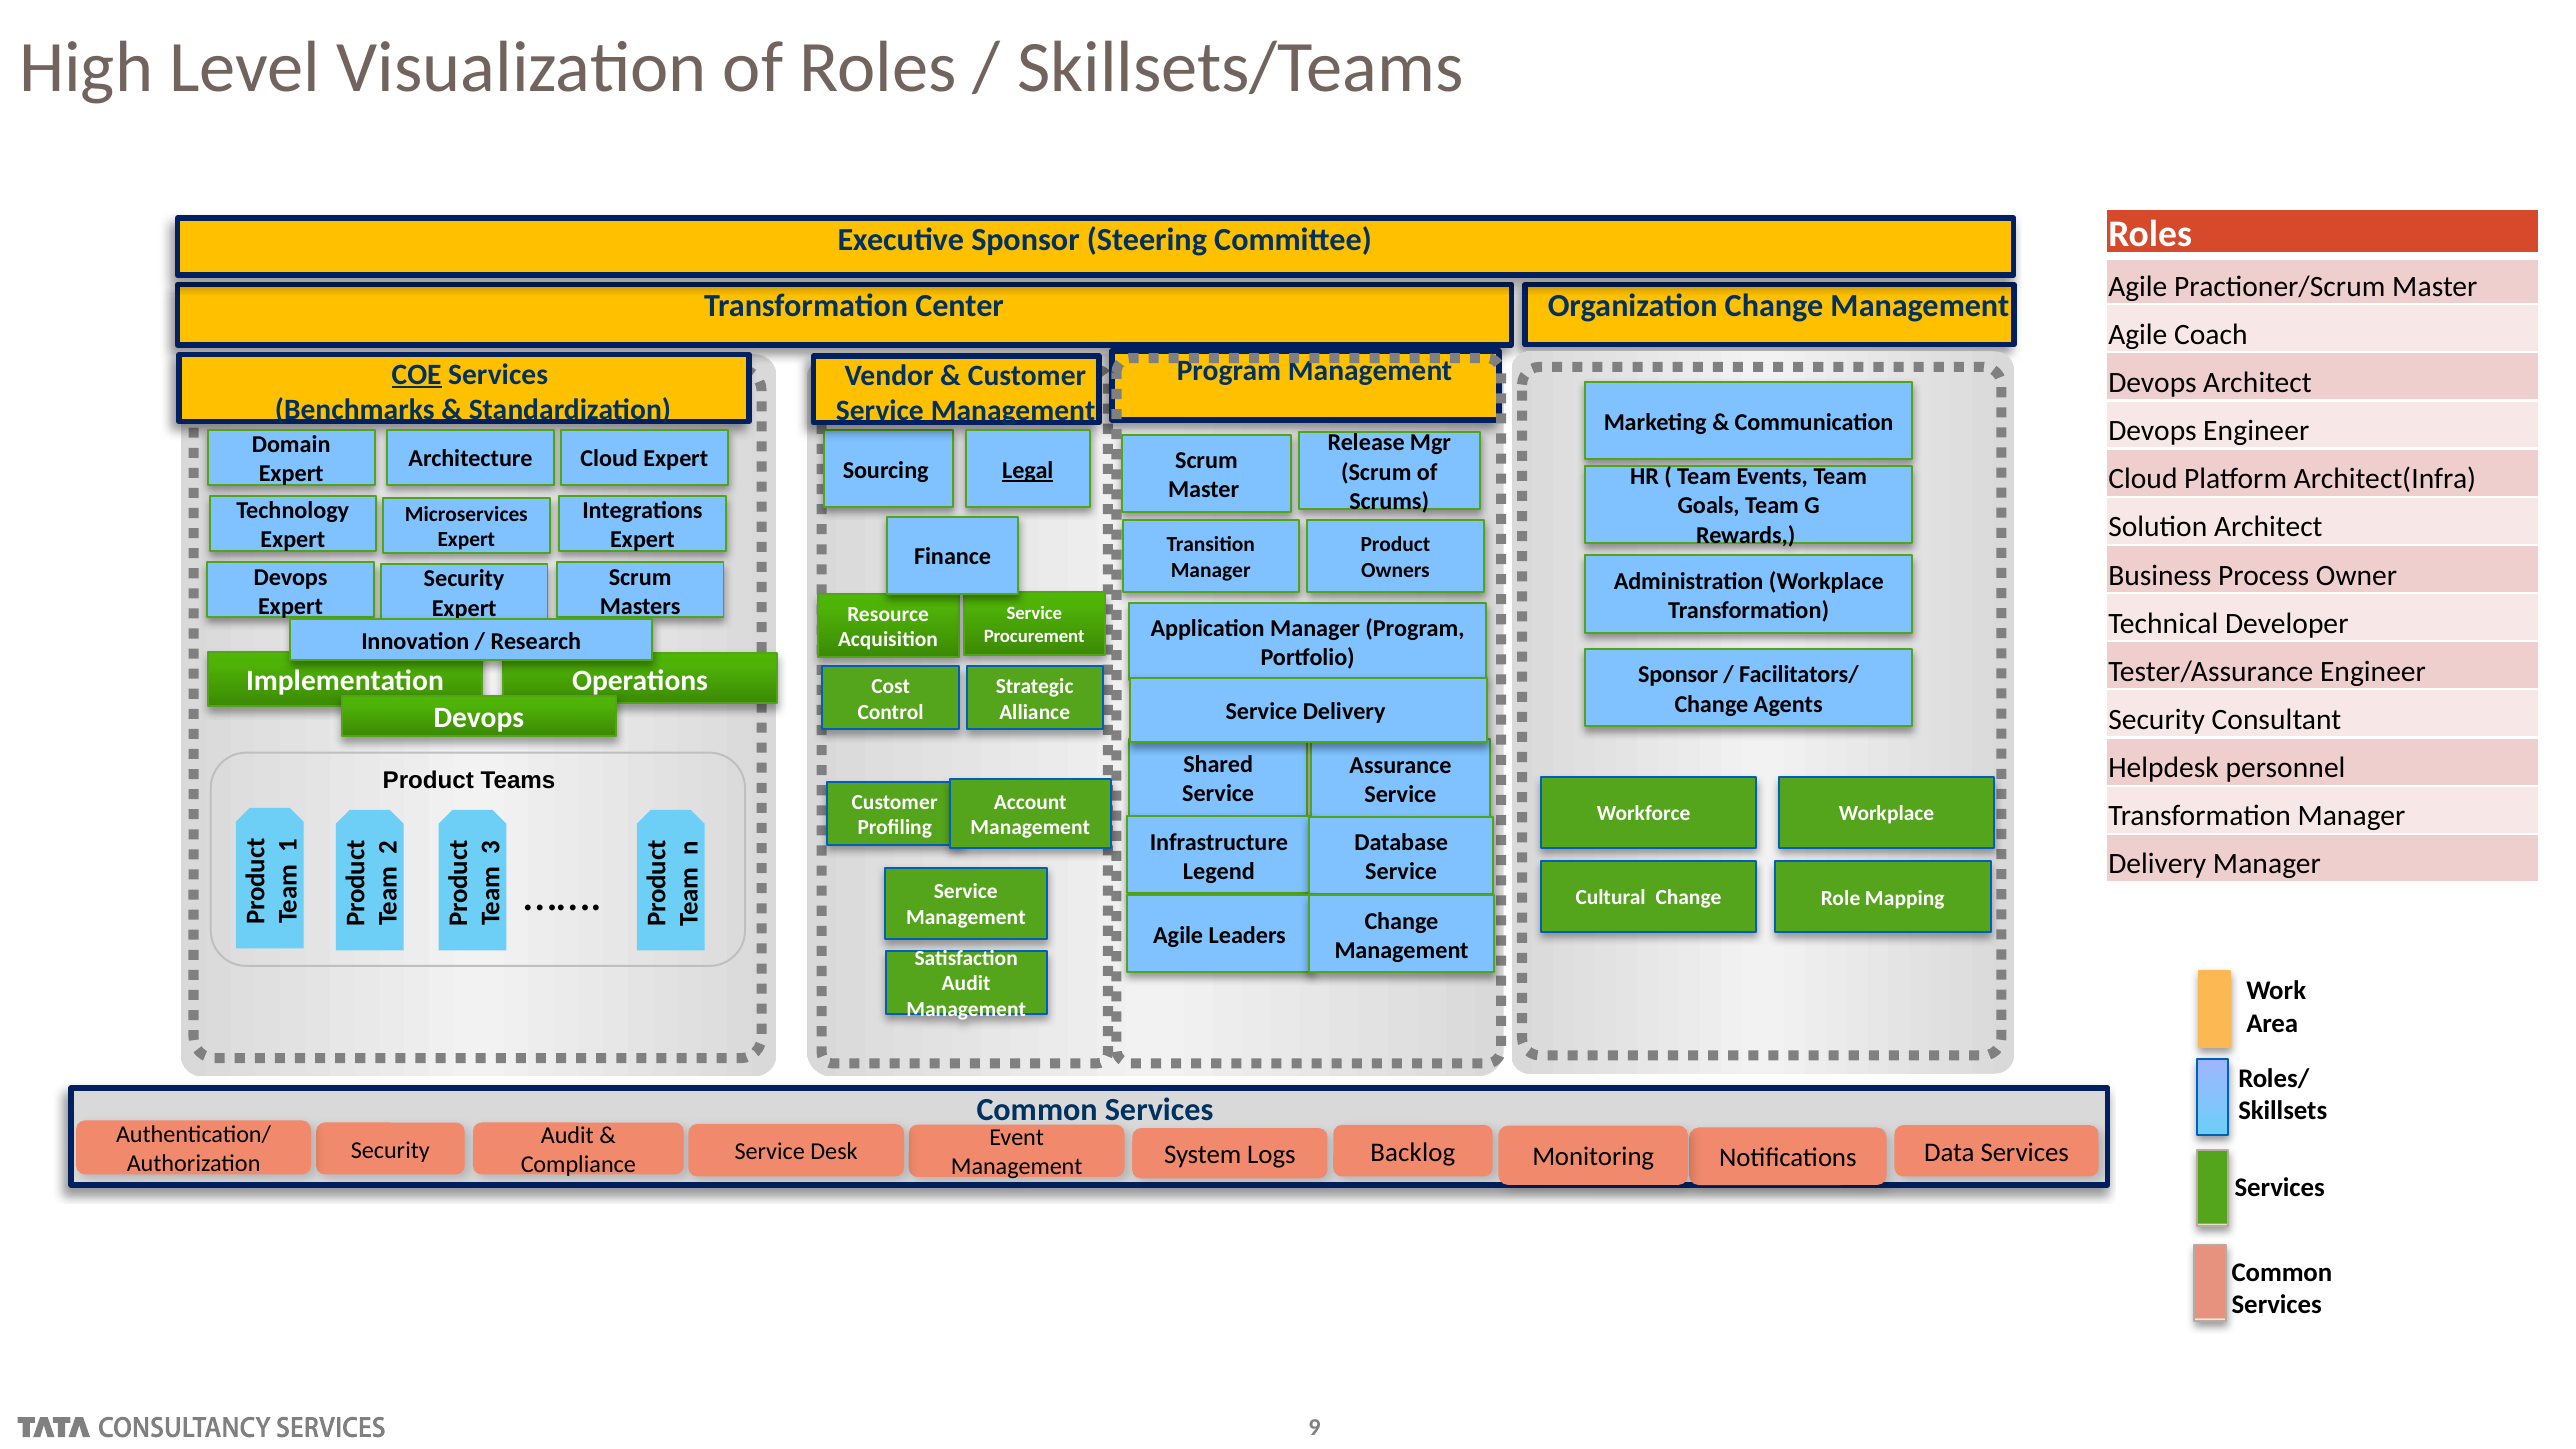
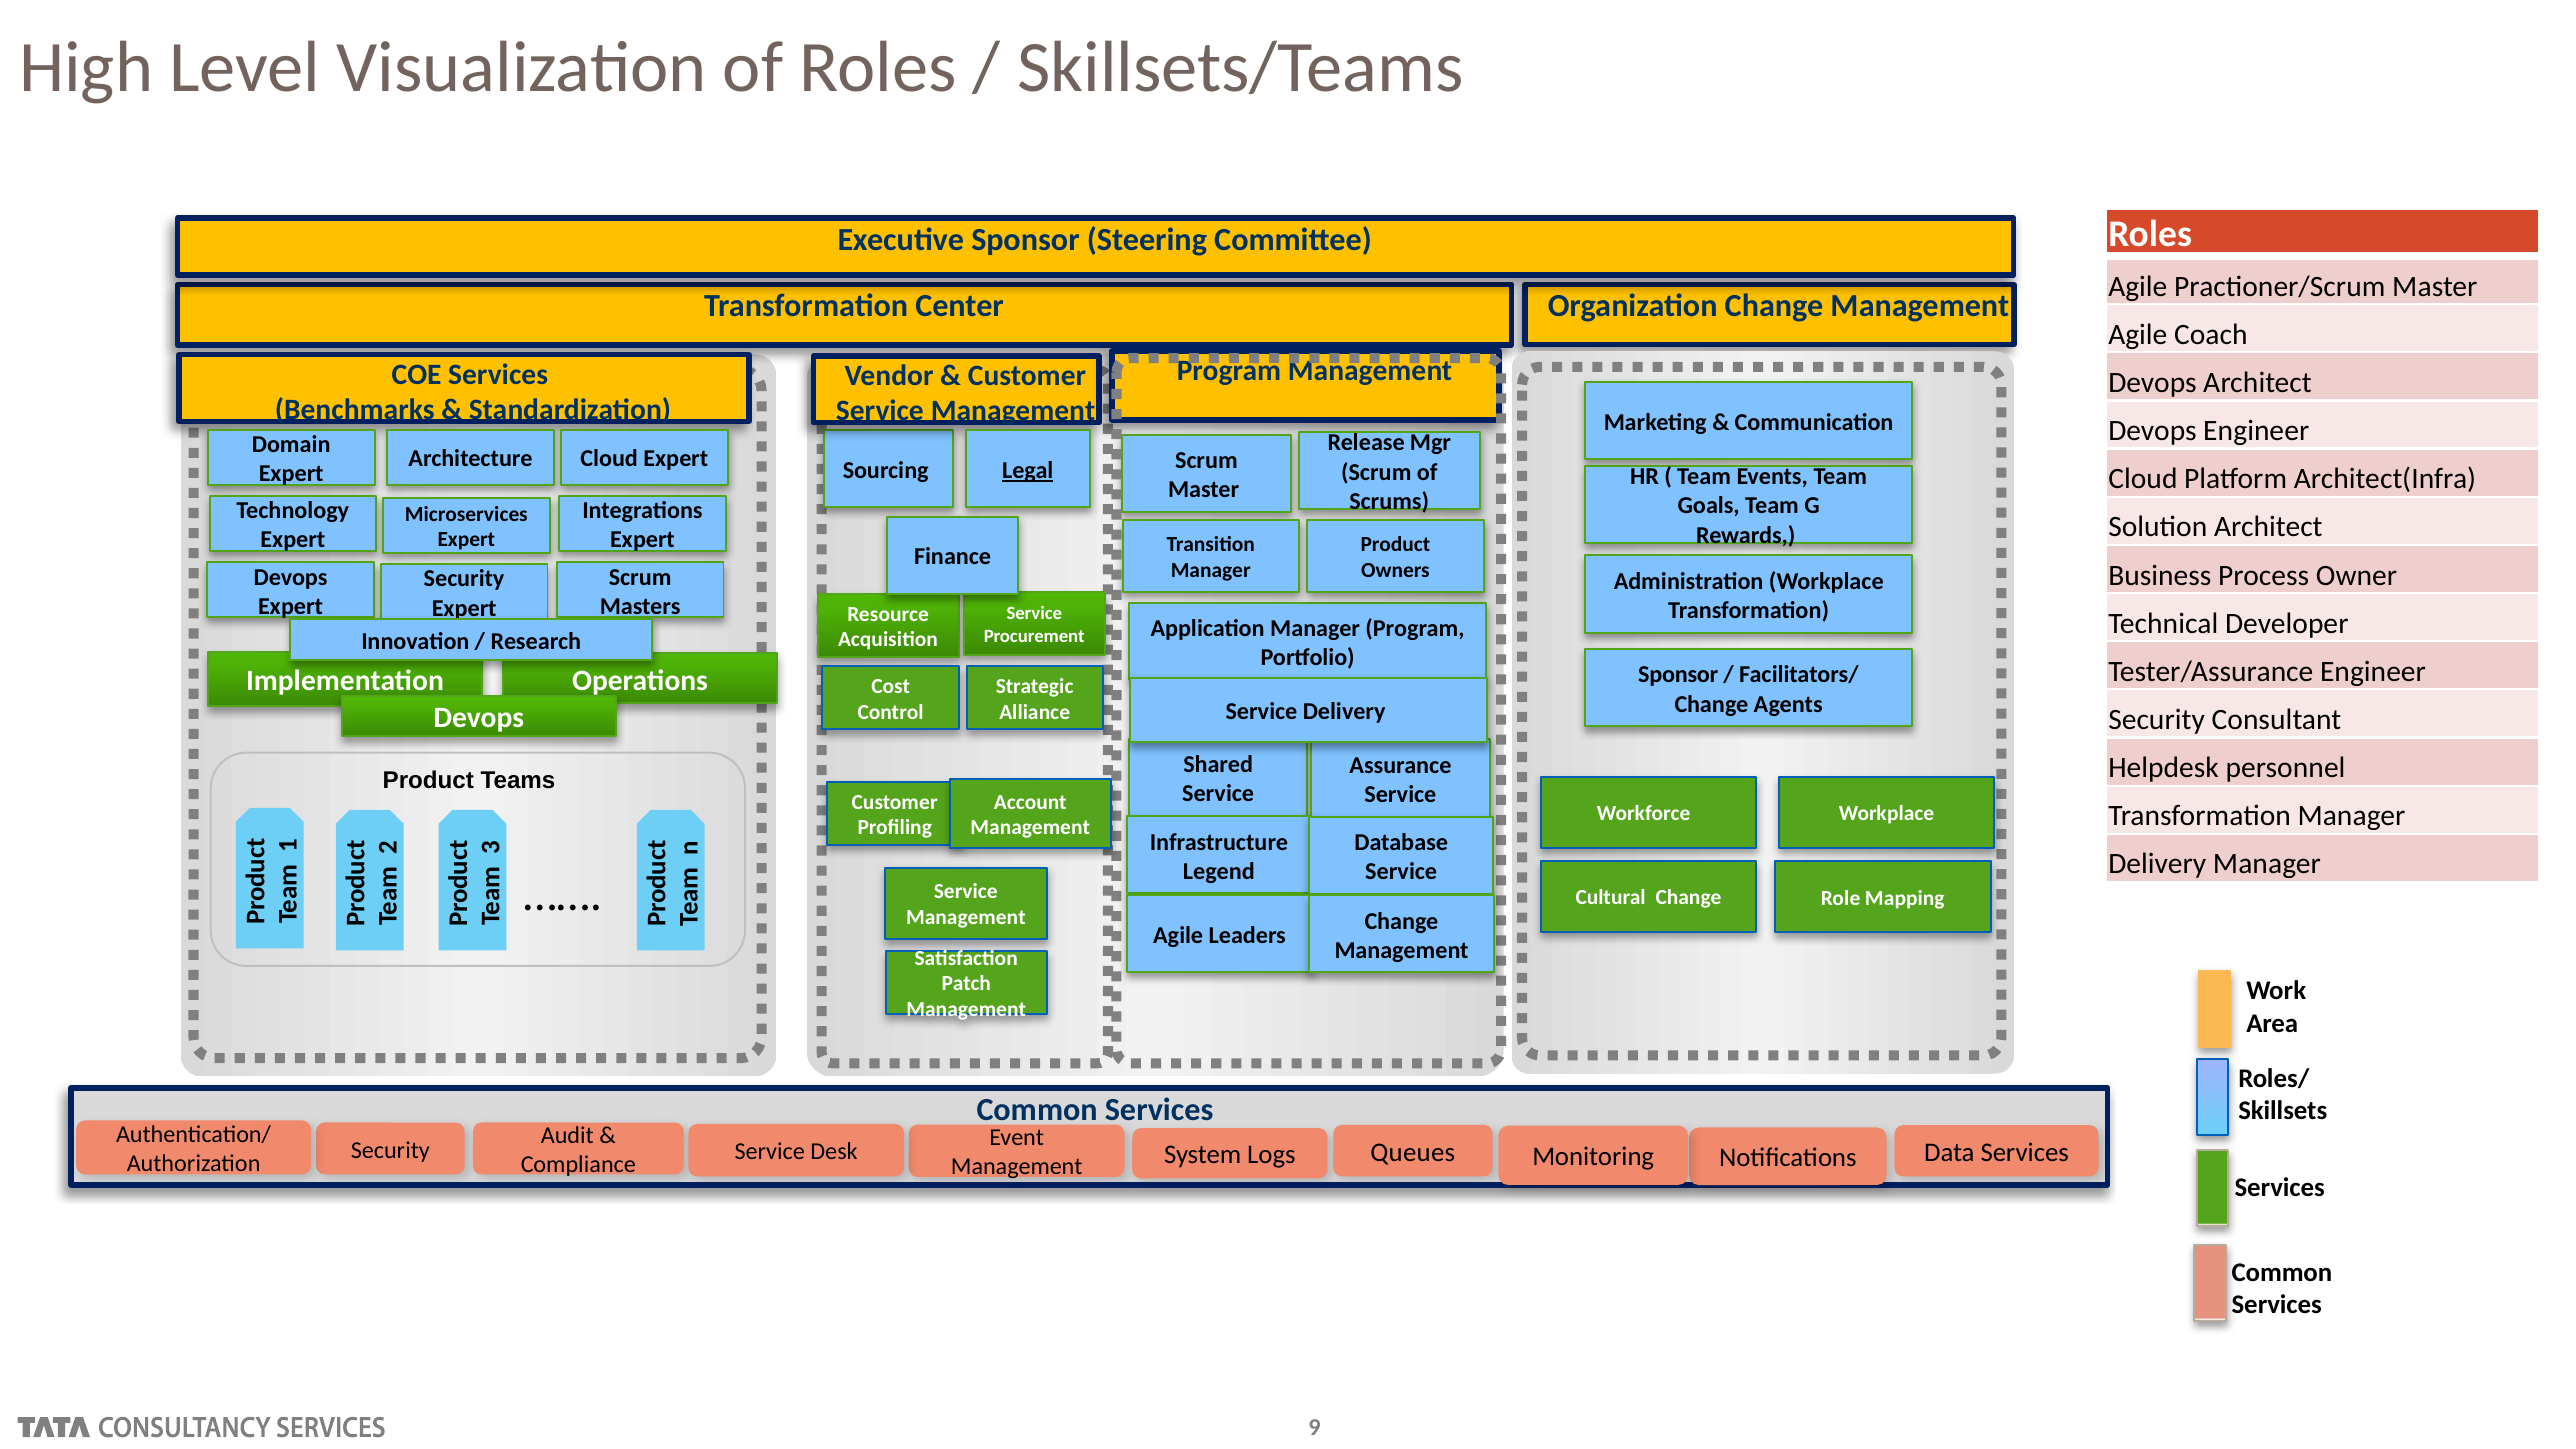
COE underline: present -> none (417, 374)
Audit: Audit -> Patch (966, 984)
Backlog: Backlog -> Queues (1413, 1152)
